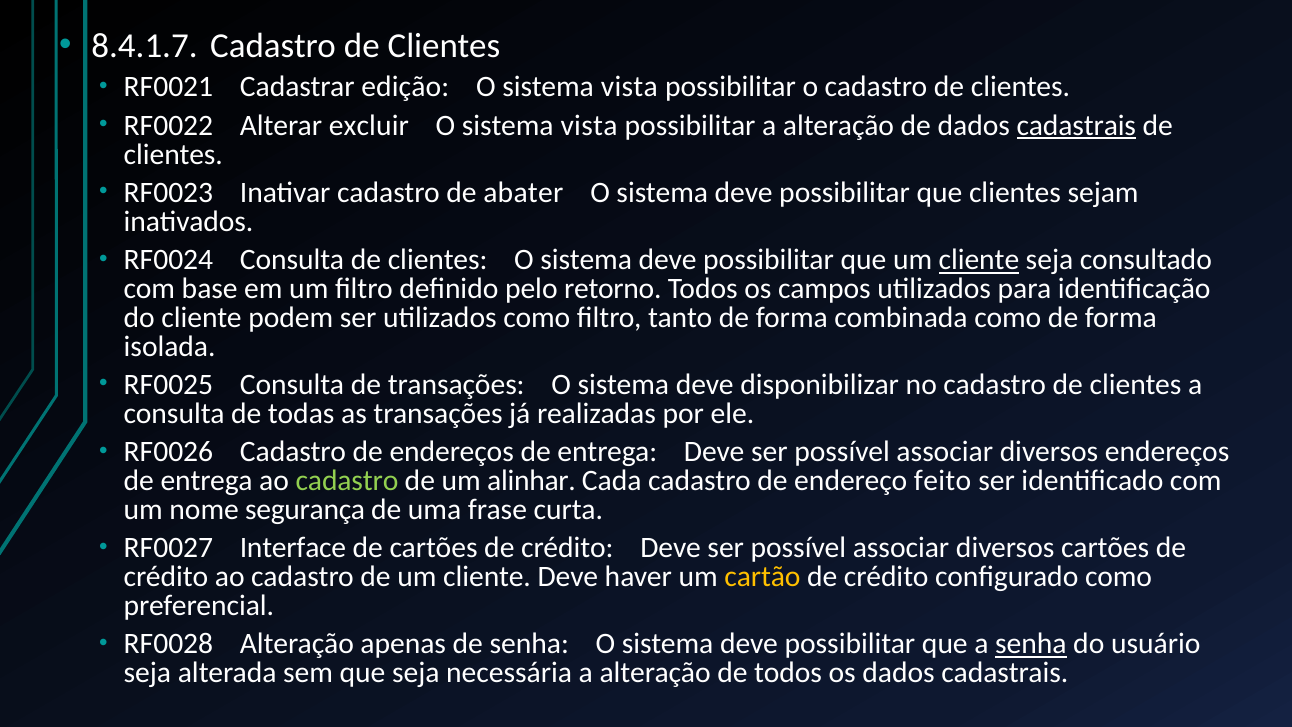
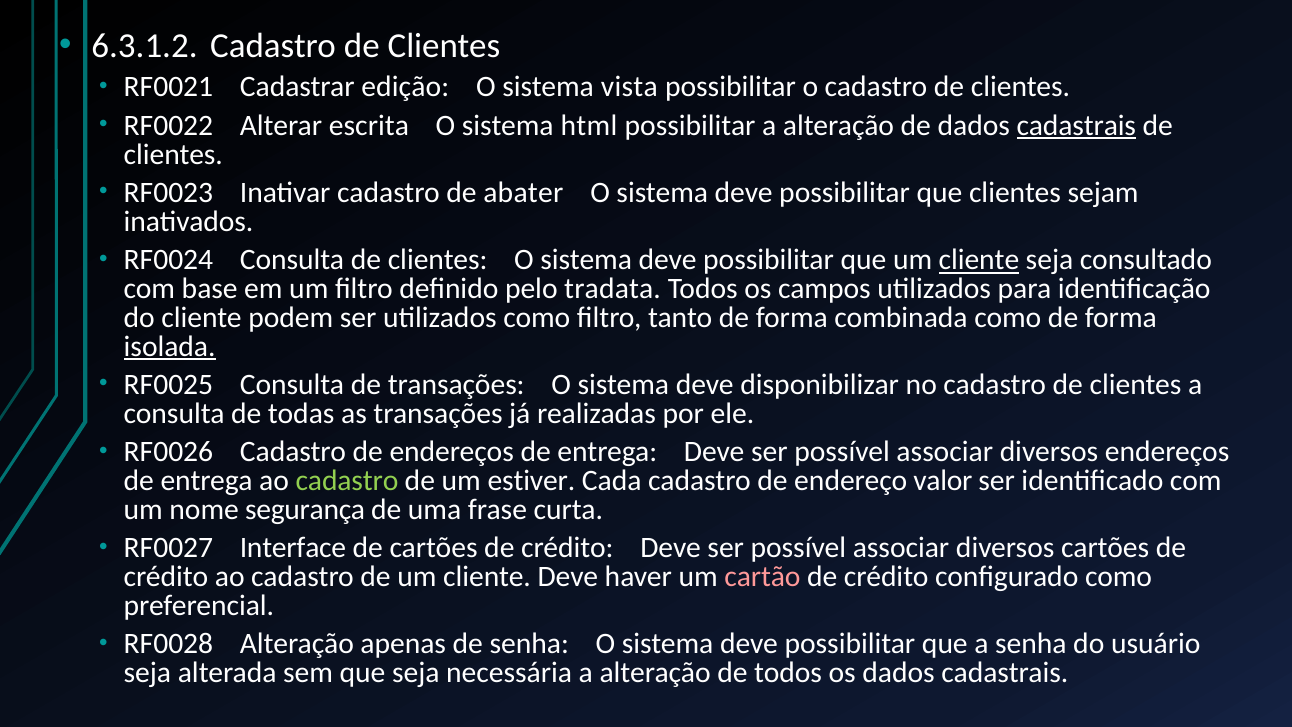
8.4.1.7: 8.4.1.7 -> 6.3.1.2 (145, 46)
excluir: excluir -> escrita (369, 126)
vista: vista -> html (589, 126)
retorno: retorno -> tradata (613, 289)
isolada underline: none -> present (170, 346)
alinhar: alinhar -> estiver (531, 481)
feito: feito -> valor (943, 481)
cartão colour: yellow -> pink (762, 577)
senha underline: present -> none (1031, 644)
